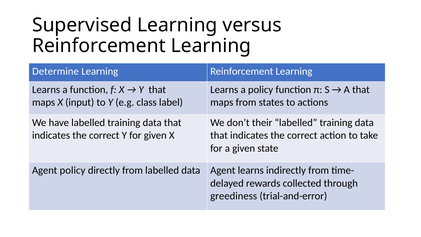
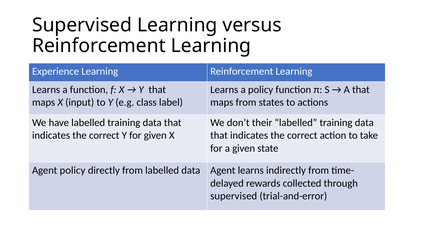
Determine: Determine -> Experience (56, 71)
greediness: greediness -> supervised (234, 196)
